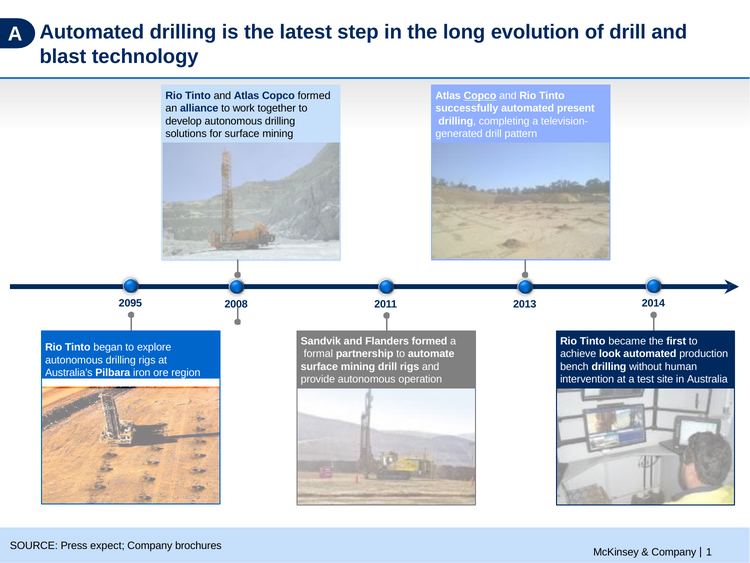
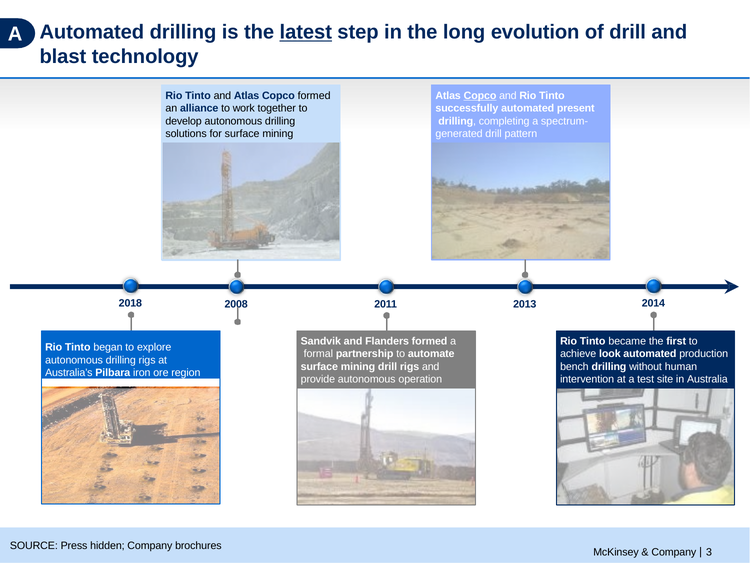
latest underline: none -> present (306, 32)
television-: television- -> spectrum- (565, 121)
2095: 2095 -> 2018 (130, 303)
expect: expect -> hidden (107, 545)
1: 1 -> 3 (709, 552)
